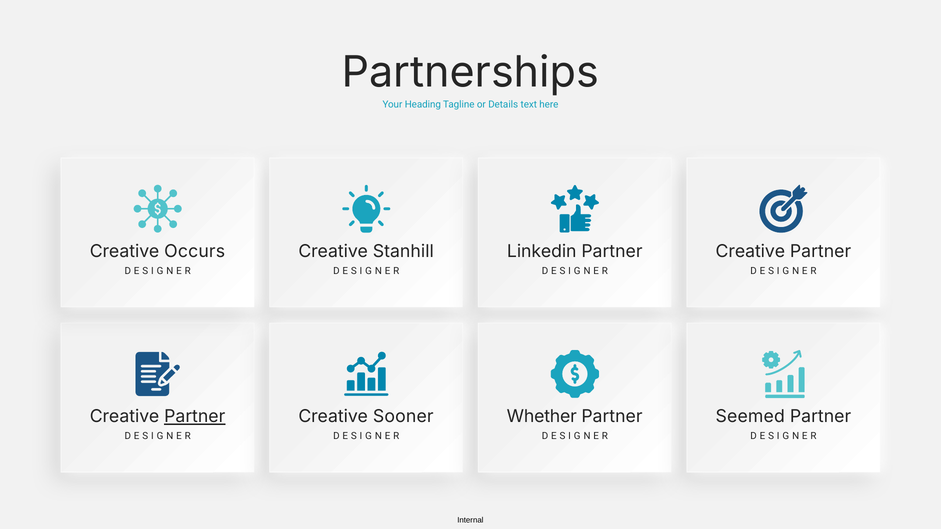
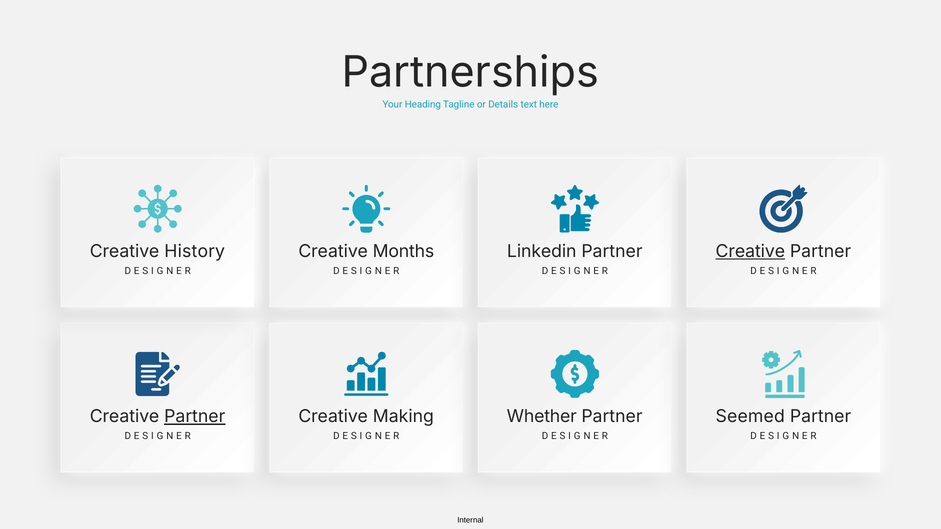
Occurs: Occurs -> History (195, 252)
Stanhill: Stanhill -> Months (403, 252)
Creative underline: none -> present (750, 252)
Sooner: Sooner -> Making (403, 417)
